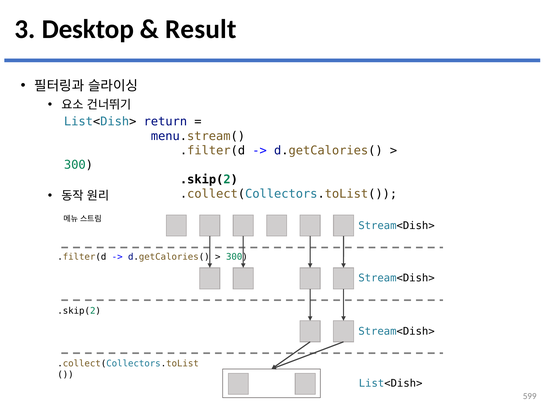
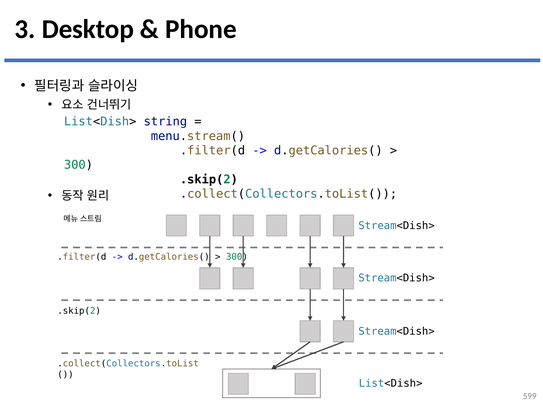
Result: Result -> Phone (201, 29)
return: return -> string (165, 122)
